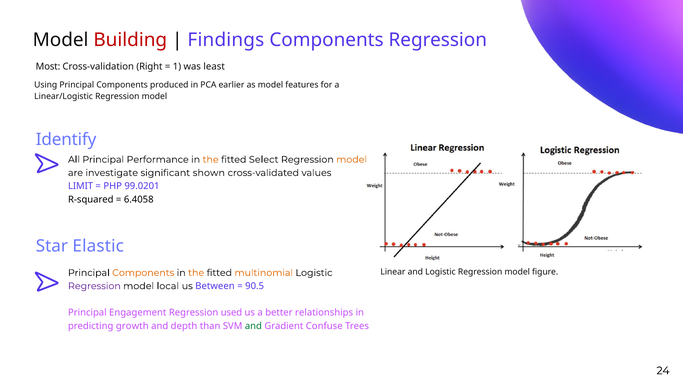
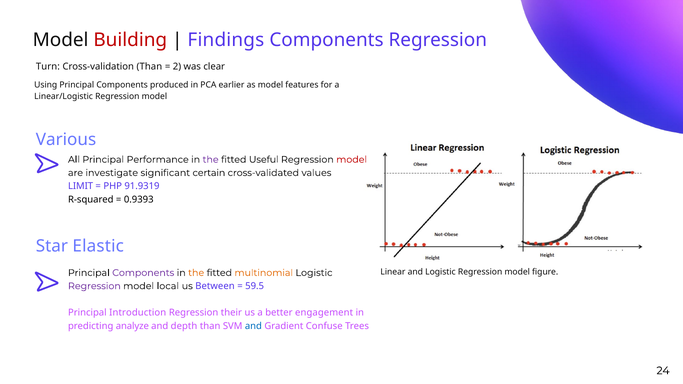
Most: Most -> Turn (48, 66)
Cross-validation Right: Right -> Than (149, 66)
1: 1 -> 2 (177, 66)
least: least -> clear (214, 66)
Identify: Identify -> Various (66, 140)
the colour: orange -> purple (211, 160)
Select: Select -> Useful (264, 160)
model colour: orange -> red (352, 160)
shown: shown -> certain (209, 173)
99.0201: 99.0201 -> 91.9319 (142, 186)
6.4058: 6.4058 -> 0.9393 (139, 199)
Components colour: orange -> purple (143, 273)
90.5: 90.5 -> 59.5 (255, 286)
Engagement: Engagement -> Introduction (138, 313)
used: used -> their (231, 313)
relationships: relationships -> engagement (324, 313)
growth: growth -> analyze (132, 326)
and colour: green -> blue (253, 326)
